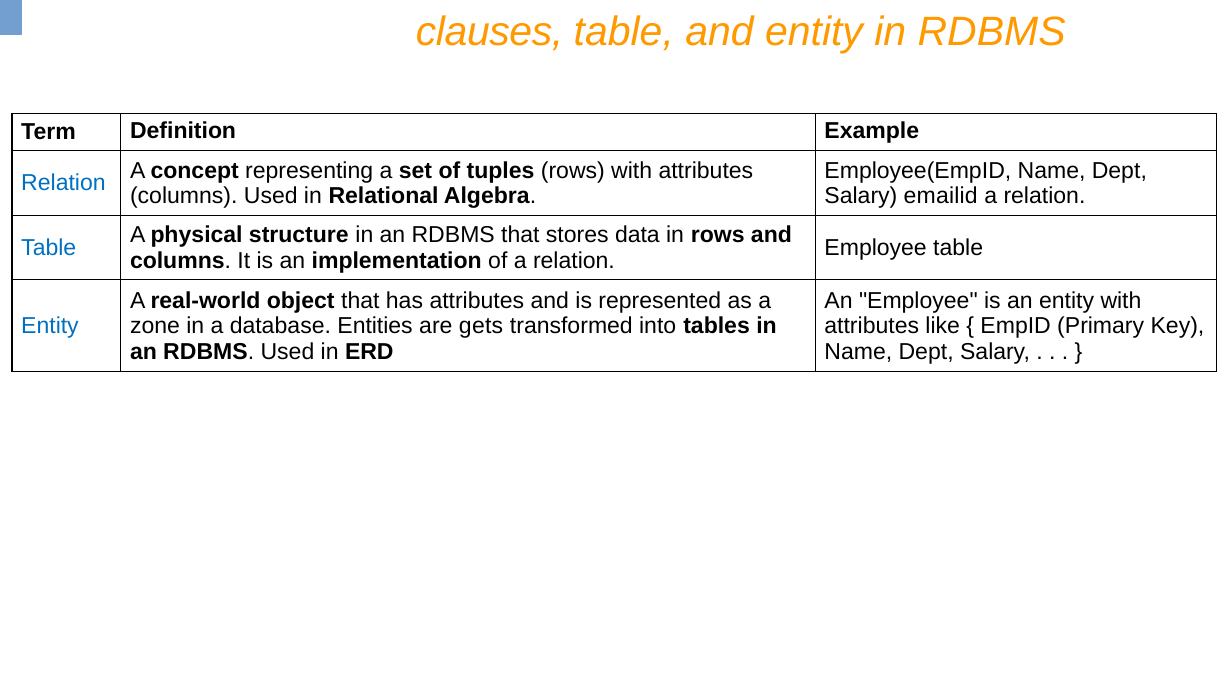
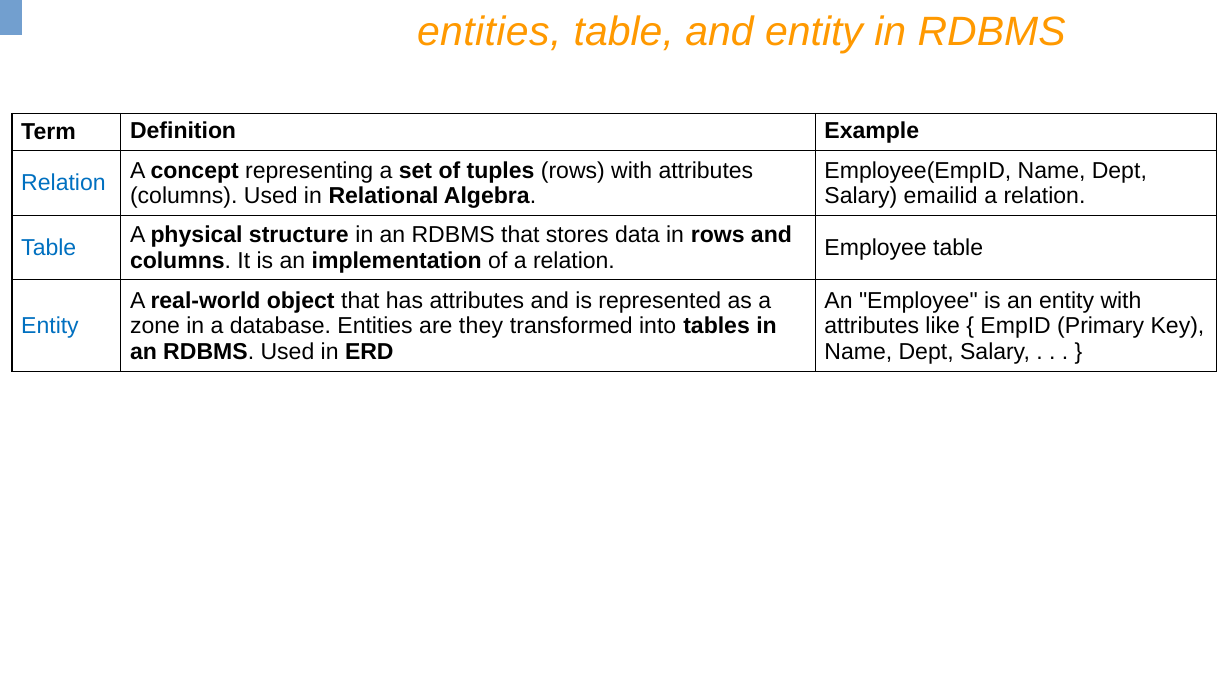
clauses: clauses -> entities (489, 32)
gets: gets -> they (481, 326)
